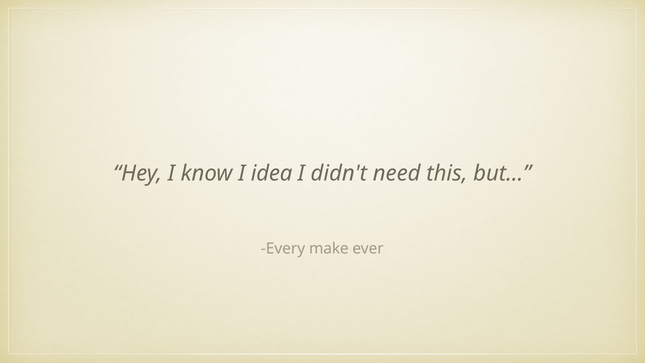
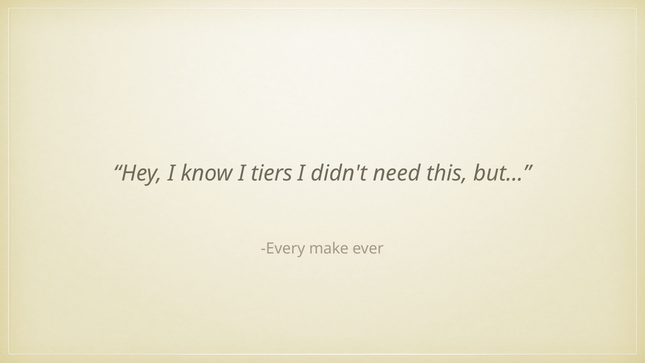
idea: idea -> tiers (272, 173)
